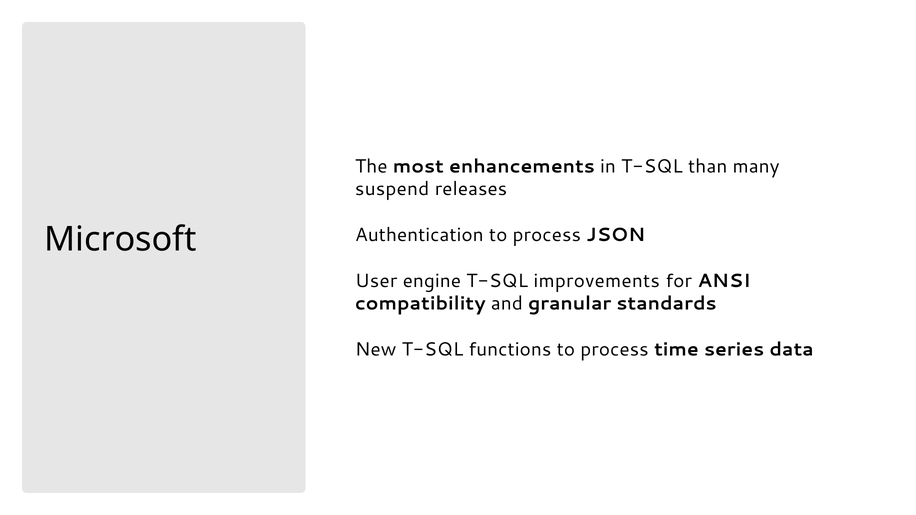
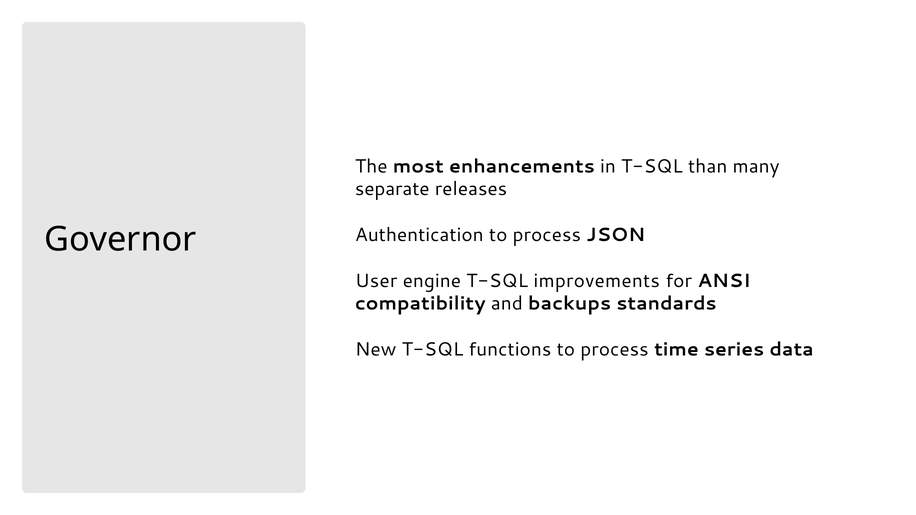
suspend: suspend -> separate (392, 189)
Microsoft: Microsoft -> Governor (120, 239)
granular: granular -> backups (569, 304)
